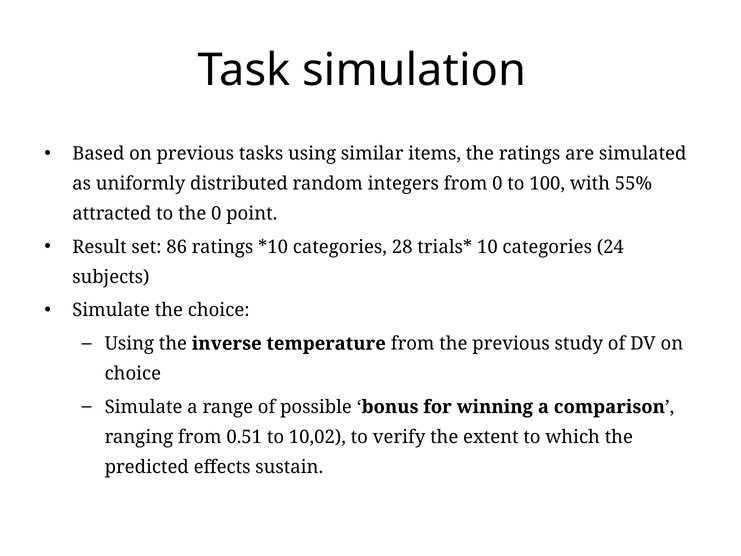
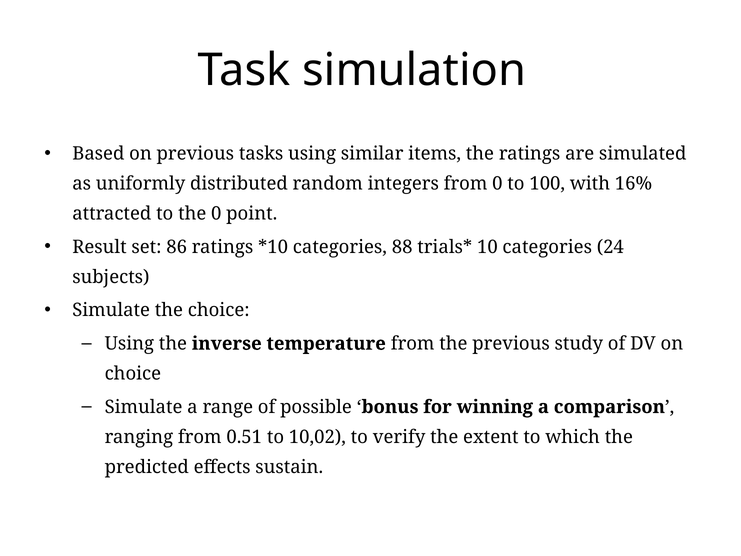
55%: 55% -> 16% (633, 184)
28: 28 -> 88 (402, 247)
